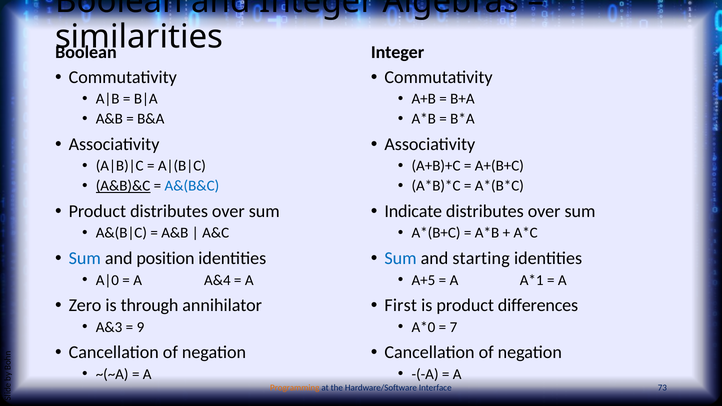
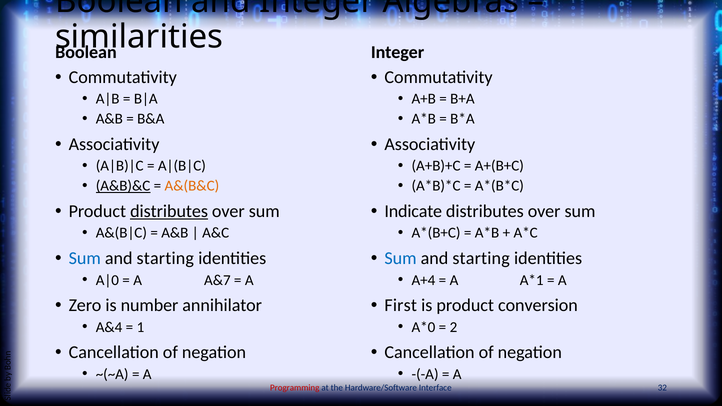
A&(B&C colour: blue -> orange (192, 186)
distributes underline: none -> present (169, 211)
position: position -> starting (165, 258)
A&4: A&4 -> A&7 (217, 280)
A+5: A+5 -> A+4 (423, 280)
through: through -> number (149, 306)
differences: differences -> conversion (538, 306)
A&3: A&3 -> A&4 (109, 327)
9: 9 -> 1 (140, 327)
7: 7 -> 2 (453, 327)
Programming colour: orange -> red (295, 388)
73: 73 -> 32 (662, 388)
